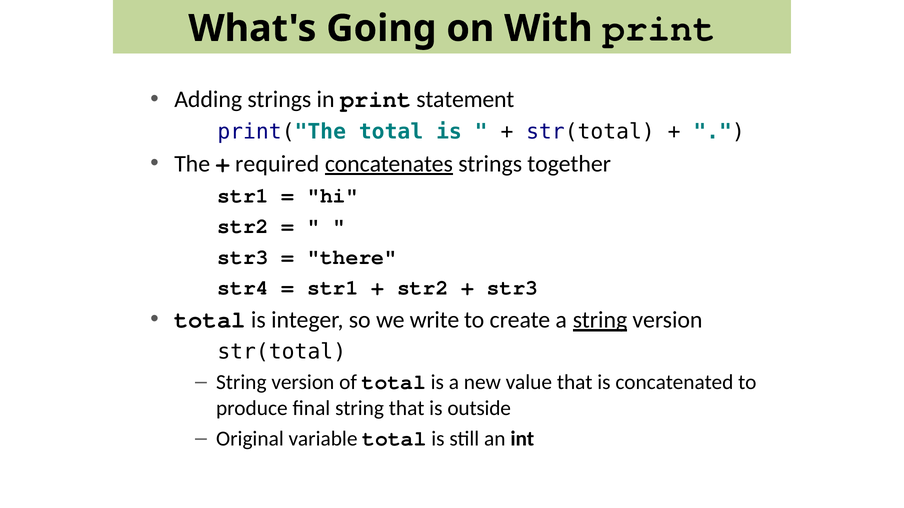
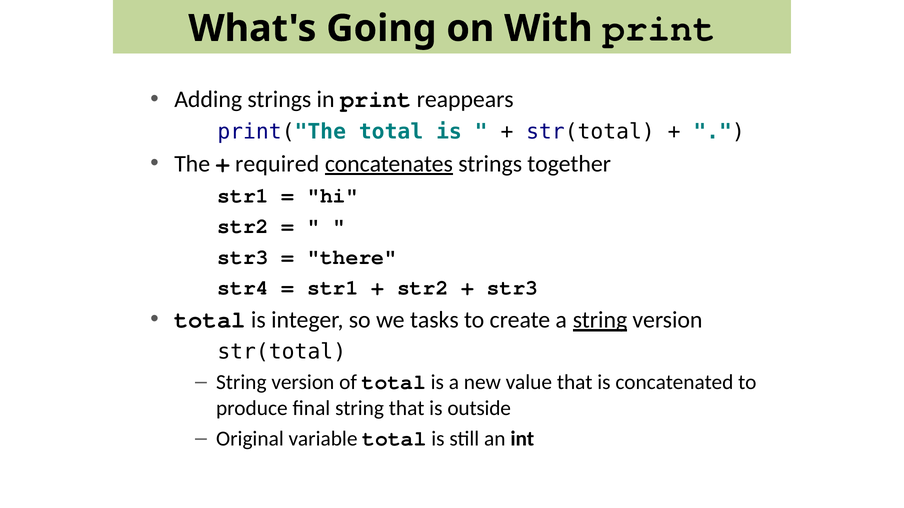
statement: statement -> reappears (465, 100)
write: write -> tasks (434, 320)
